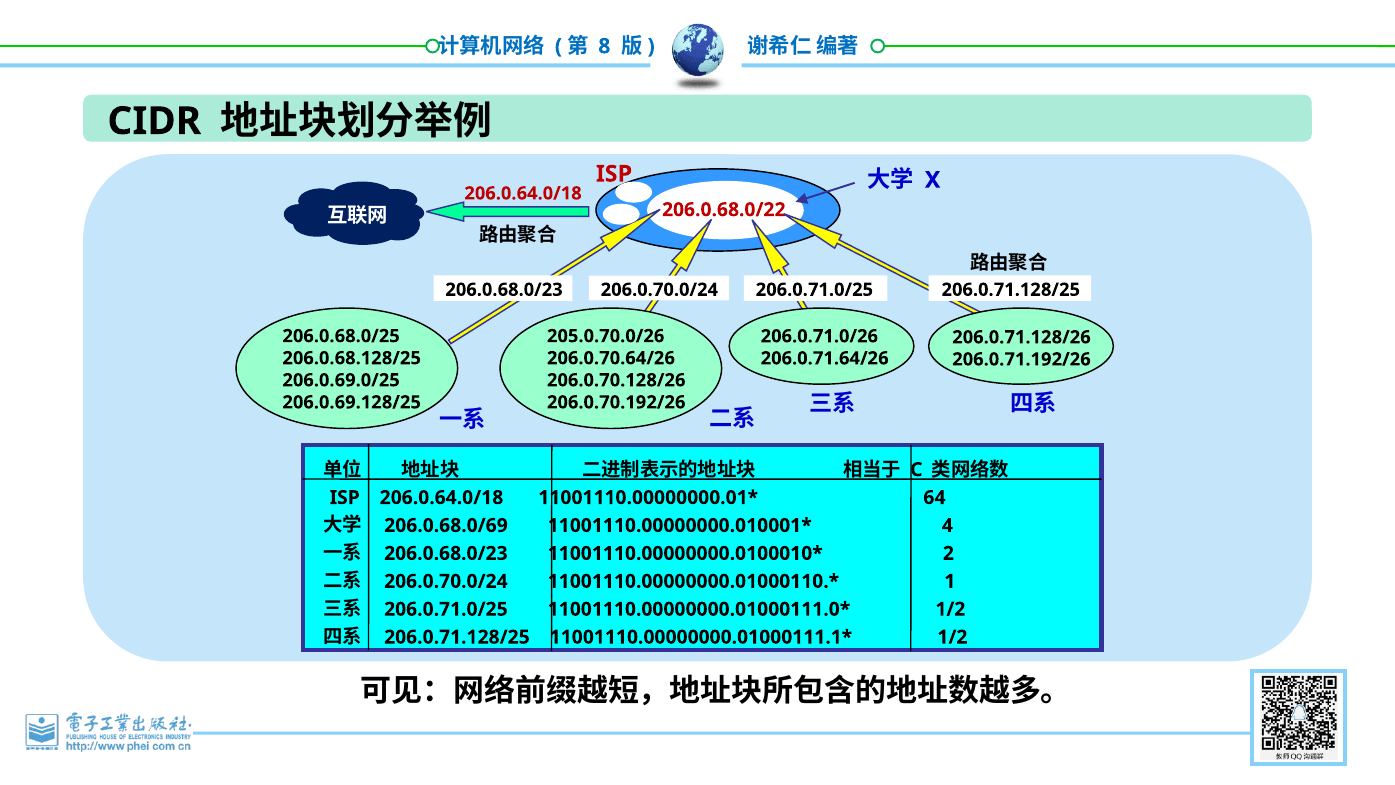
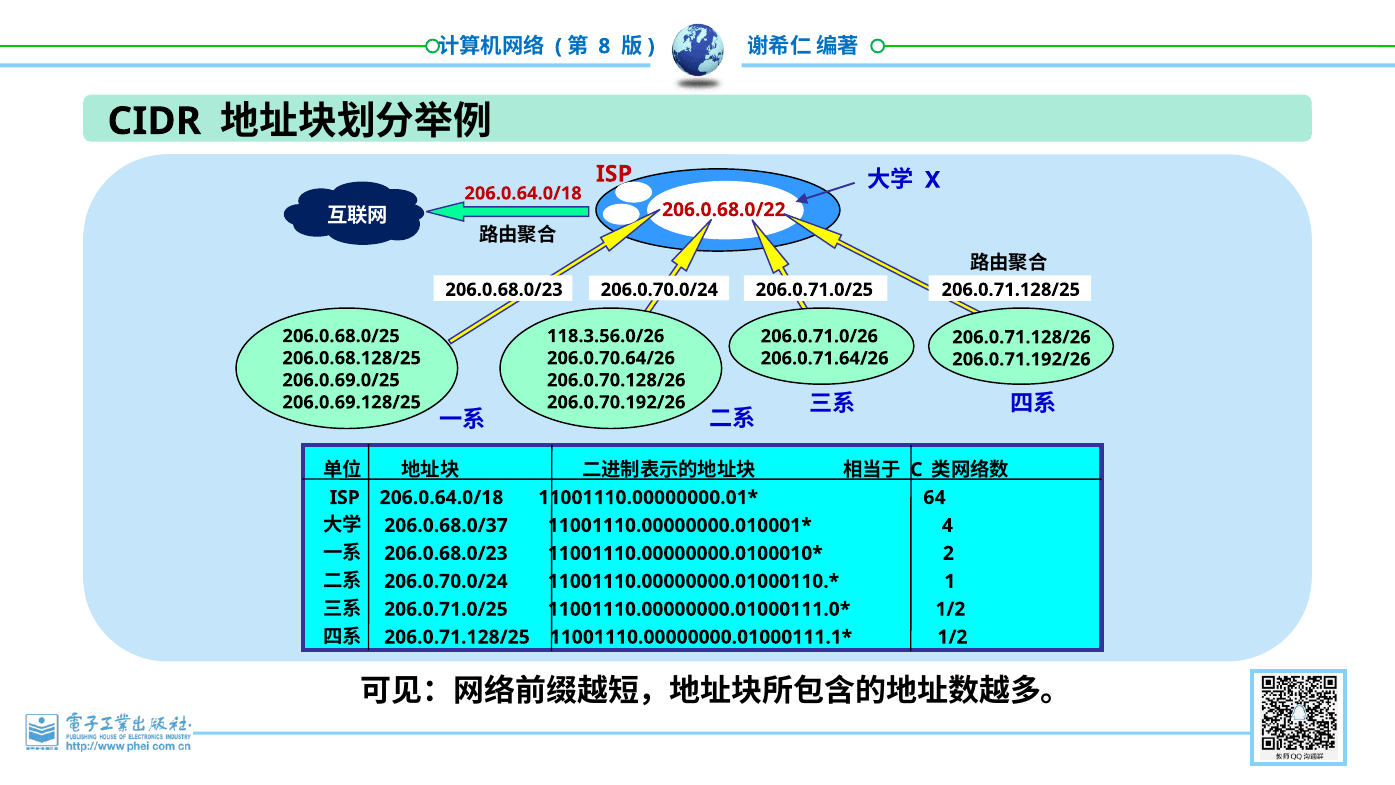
205.0.70.0/26: 205.0.70.0/26 -> 118.3.56.0/26 (606, 336)
206.0.68.0/69: 206.0.68.0/69 -> 206.0.68.0/37 (446, 525)
